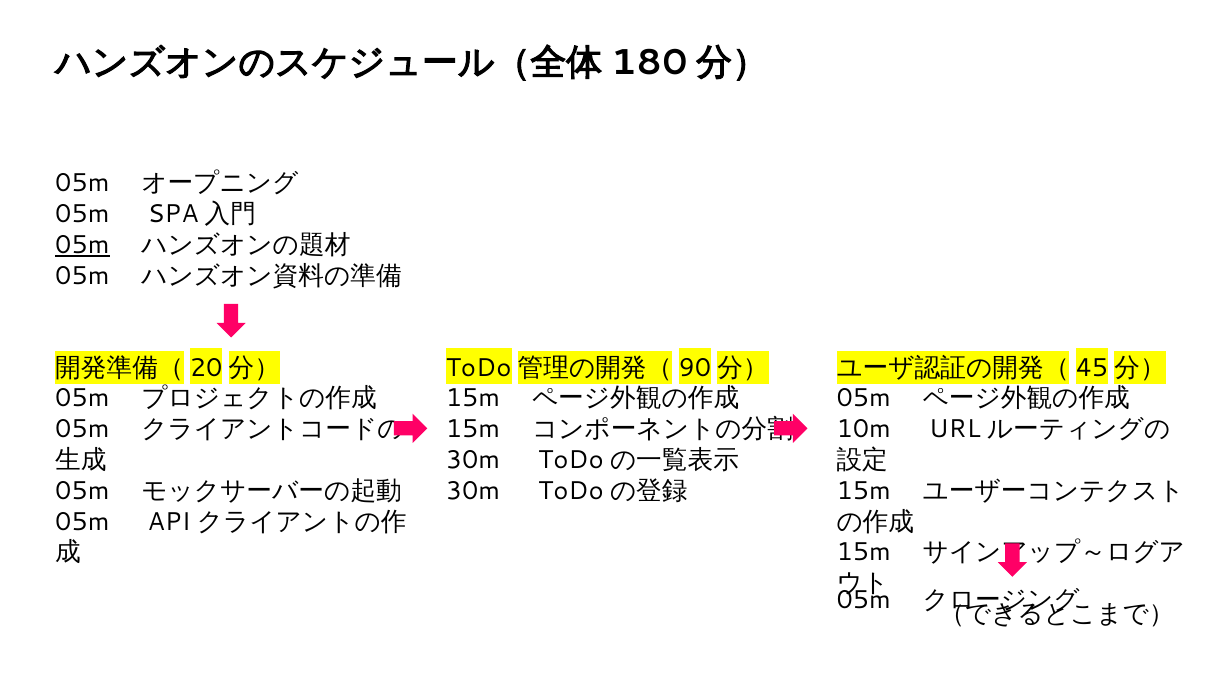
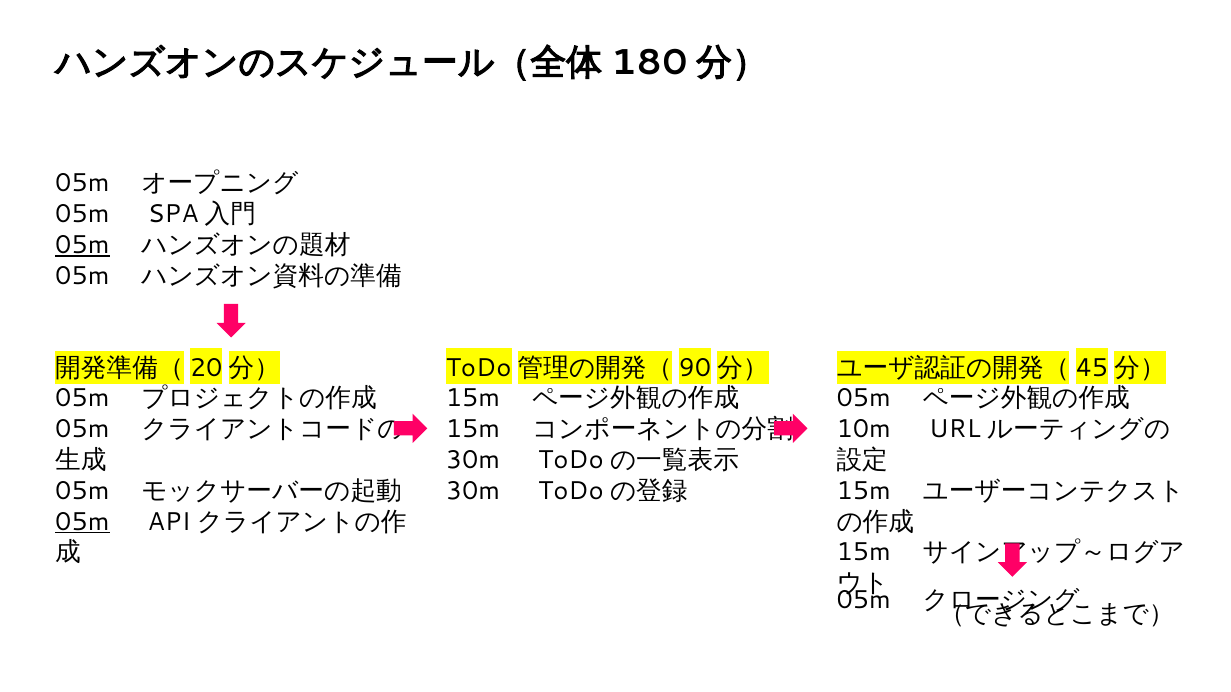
05m underline: none -> present (82, 522)
